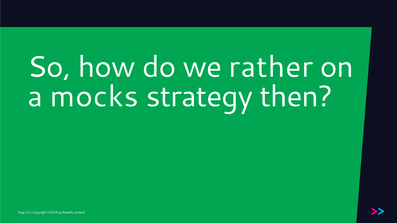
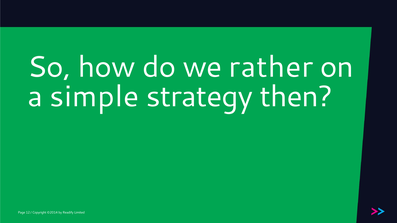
mocks: mocks -> simple (94, 97)
